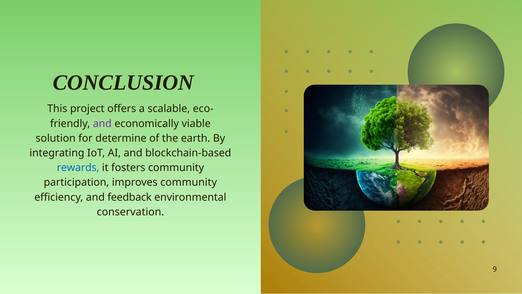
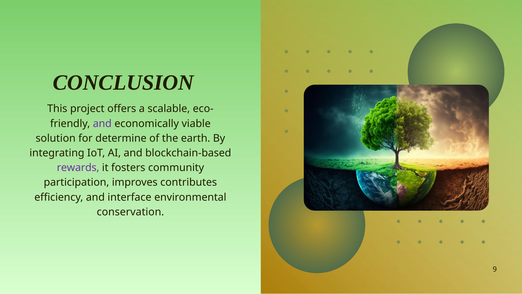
rewards colour: blue -> purple (78, 168)
improves community: community -> contributes (189, 182)
feedback: feedback -> interface (130, 197)
